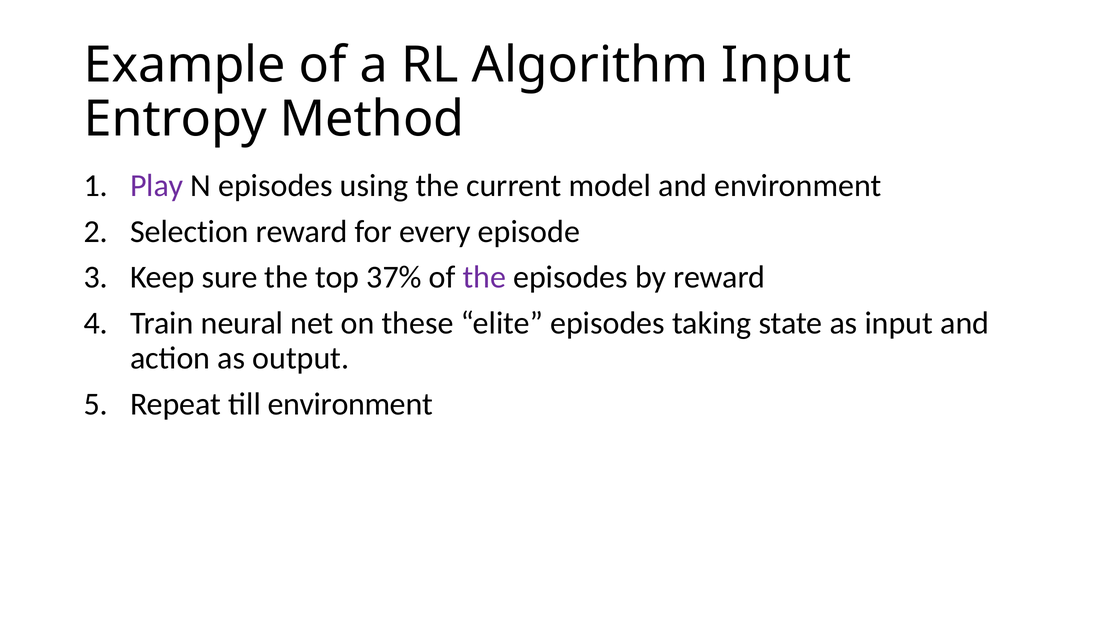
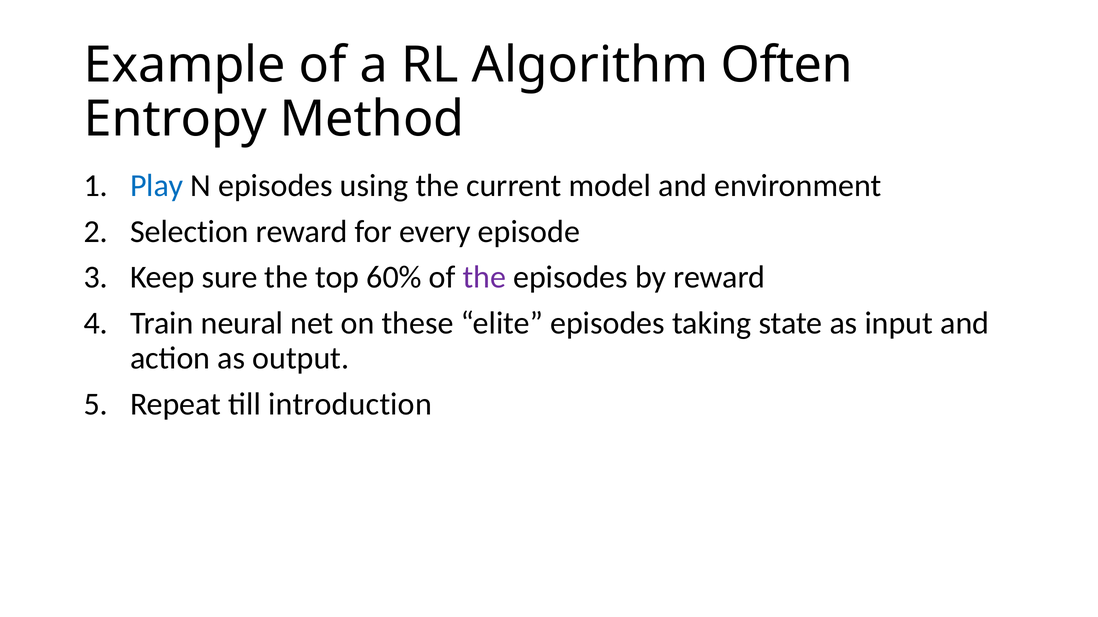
Algorithm Input: Input -> Often (787, 65)
Play colour: purple -> blue (157, 186)
37%: 37% -> 60% (394, 278)
till environment: environment -> introduction (350, 404)
